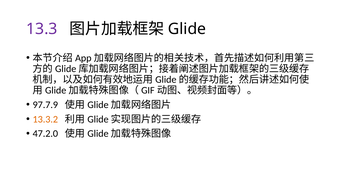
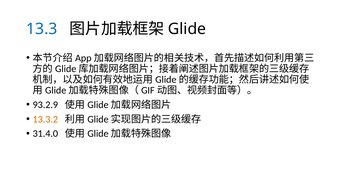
13.3 colour: purple -> blue (42, 29)
97.7.9: 97.7.9 -> 93.2.9 (45, 105)
47.2.0: 47.2.0 -> 31.4.0 (45, 134)
